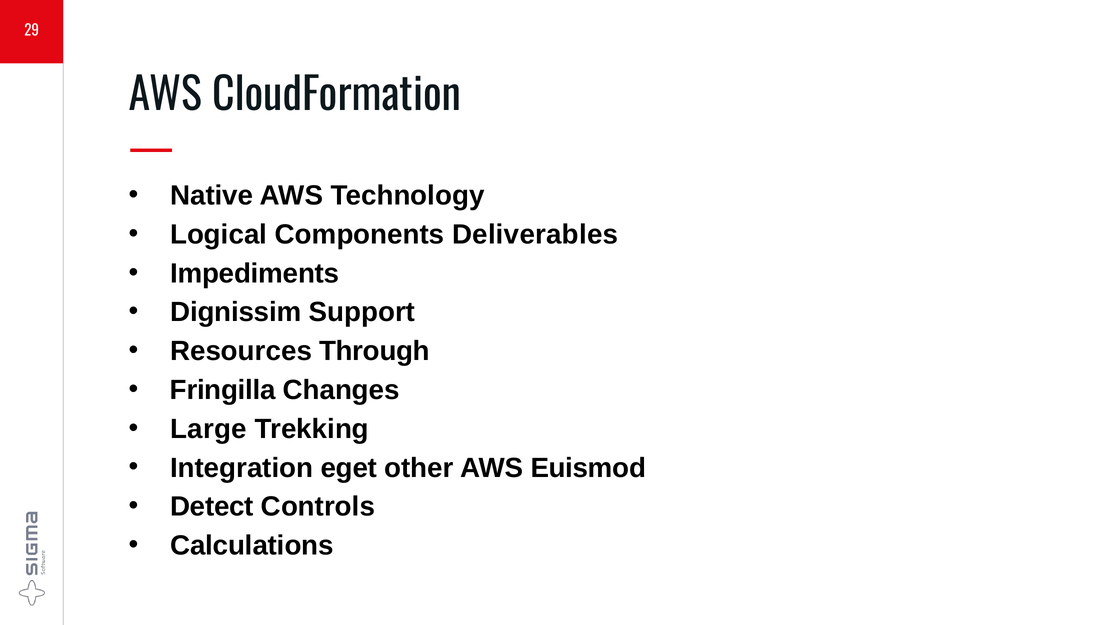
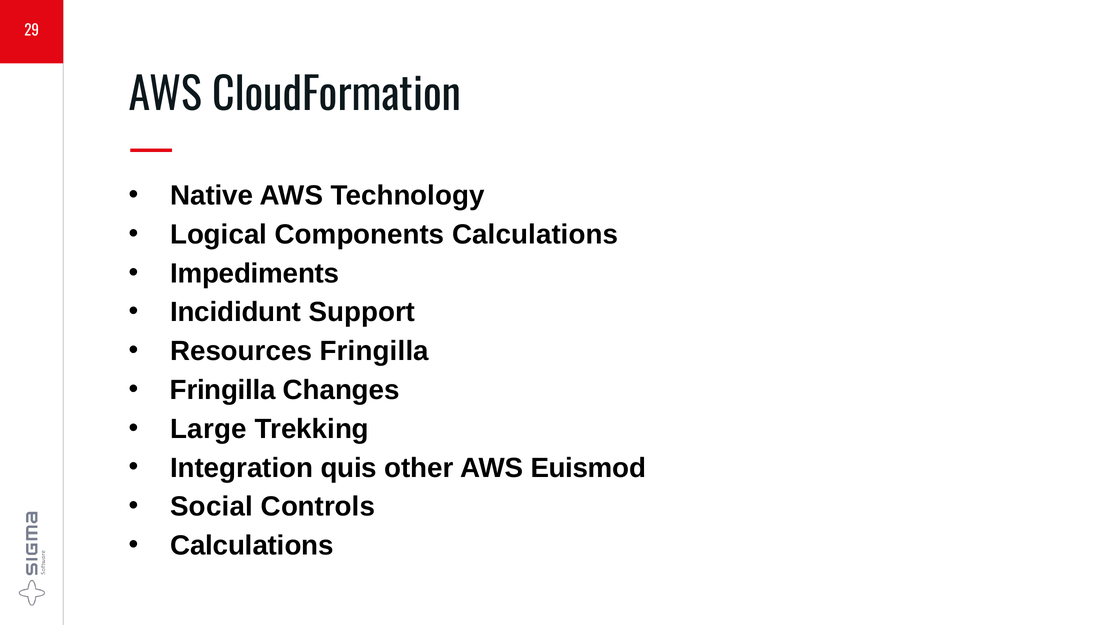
Components Deliverables: Deliverables -> Calculations (535, 234)
Dignissim: Dignissim -> Incididunt (236, 312)
Resources Through: Through -> Fringilla (374, 351)
eget: eget -> quis (349, 467)
Detect: Detect -> Social (212, 506)
